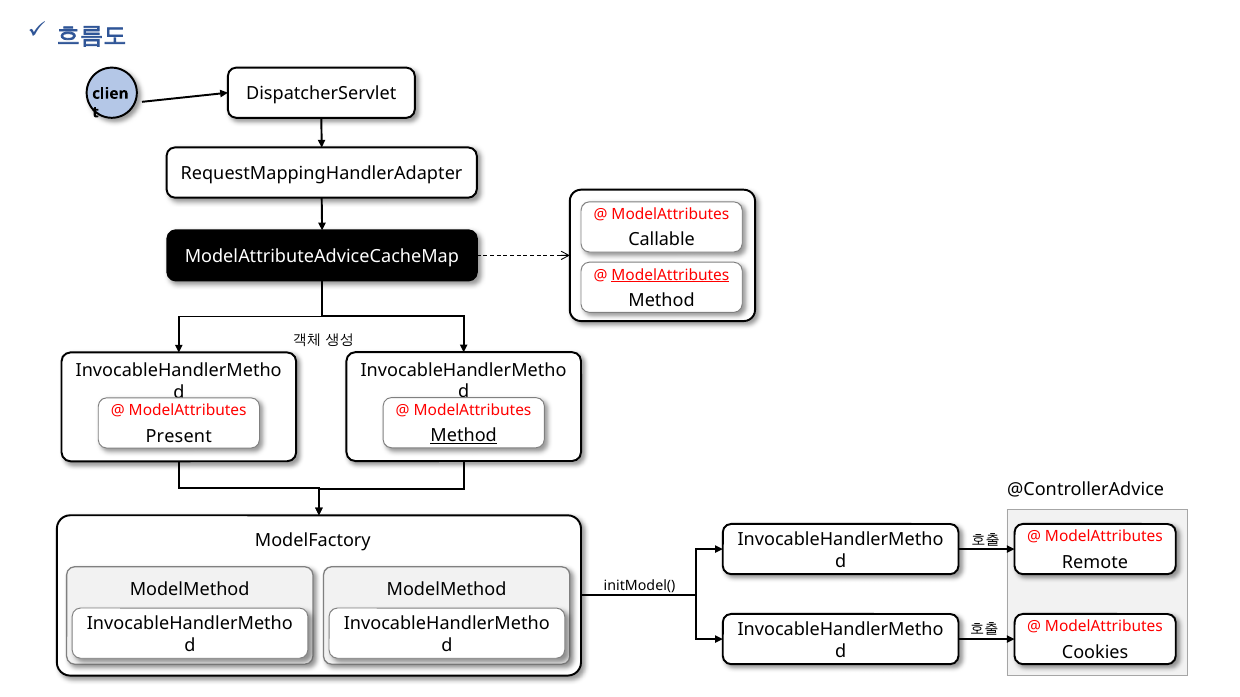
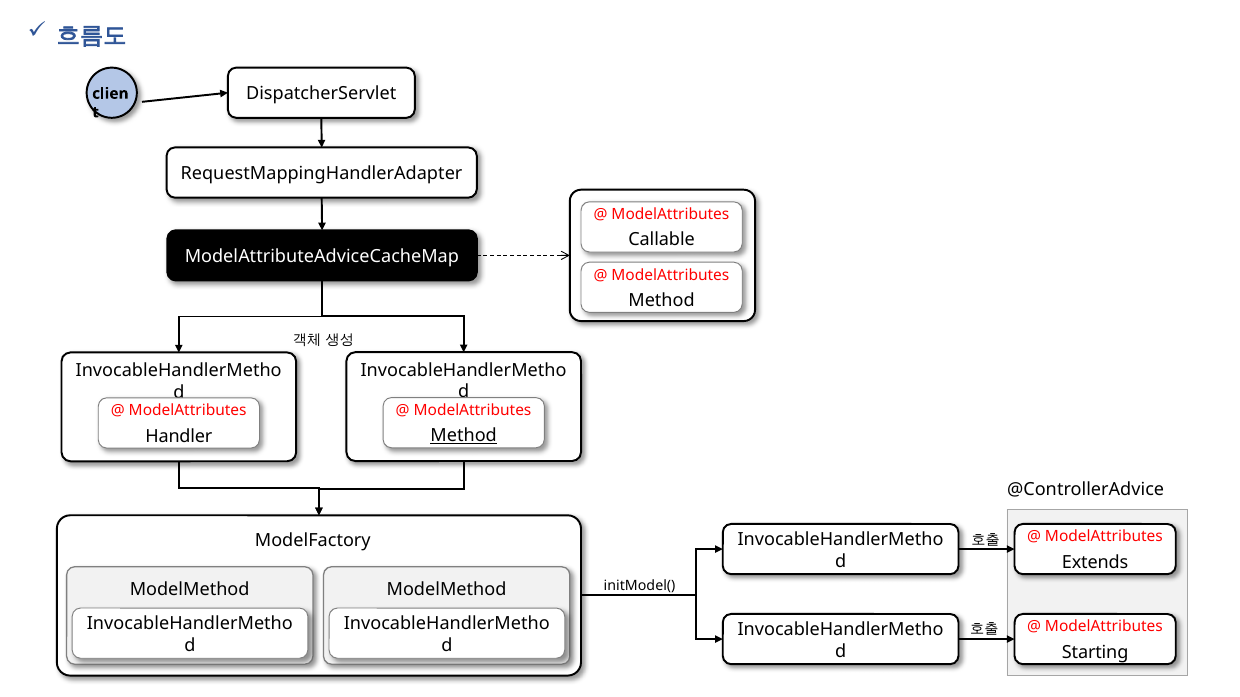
ModelAttributes underline: present -> none (670, 275)
Present: Present -> Handler (179, 436)
Remote: Remote -> Extends (1095, 563)
Cookies: Cookies -> Starting (1095, 653)
